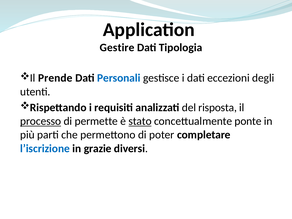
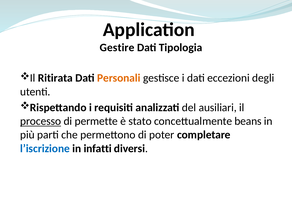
Prende: Prende -> Ritirata (55, 78)
Personali colour: blue -> orange (119, 78)
risposta: risposta -> ausiliari (218, 108)
stato underline: present -> none (140, 121)
ponte: ponte -> beans (248, 121)
grazie: grazie -> infatti (98, 148)
